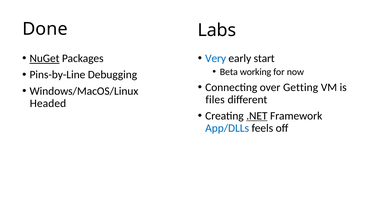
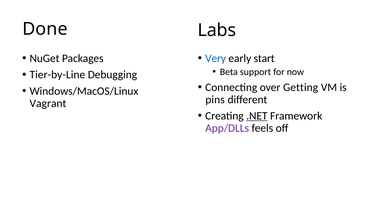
NuGet underline: present -> none (45, 59)
working: working -> support (255, 72)
Pins-by-Line: Pins-by-Line -> Tier-by-Line (57, 75)
files: files -> pins (215, 100)
Headed: Headed -> Vagrant (48, 103)
App/DLLs colour: blue -> purple (227, 128)
